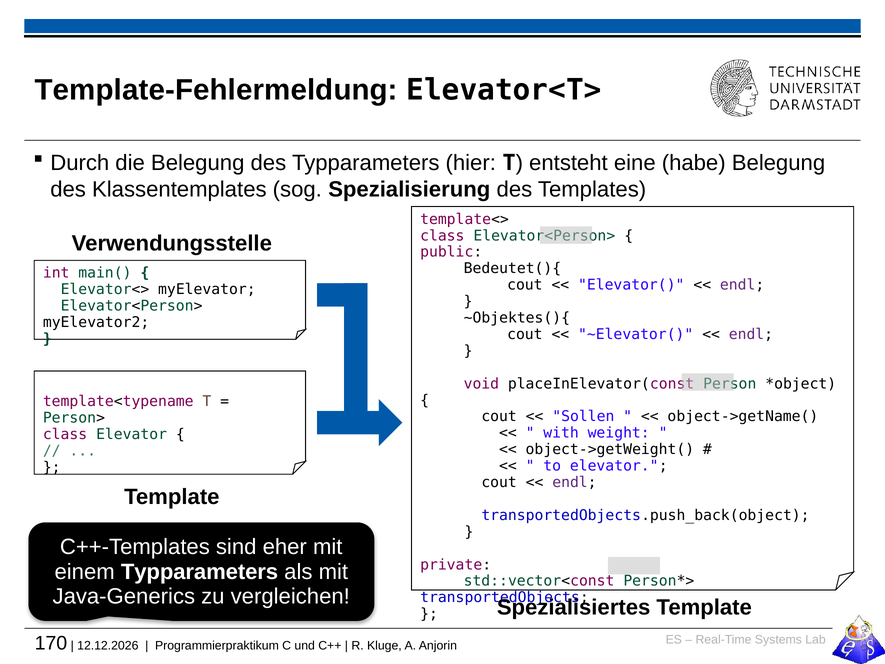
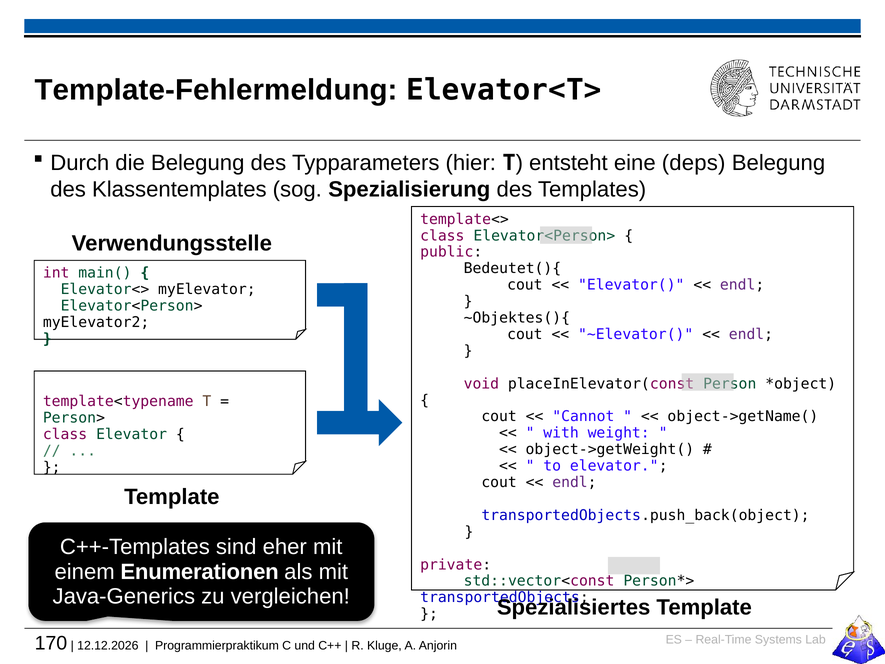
habe: habe -> deps (694, 163)
Sollen: Sollen -> Cannot (583, 416)
einem Typparameters: Typparameters -> Enumerationen (200, 572)
